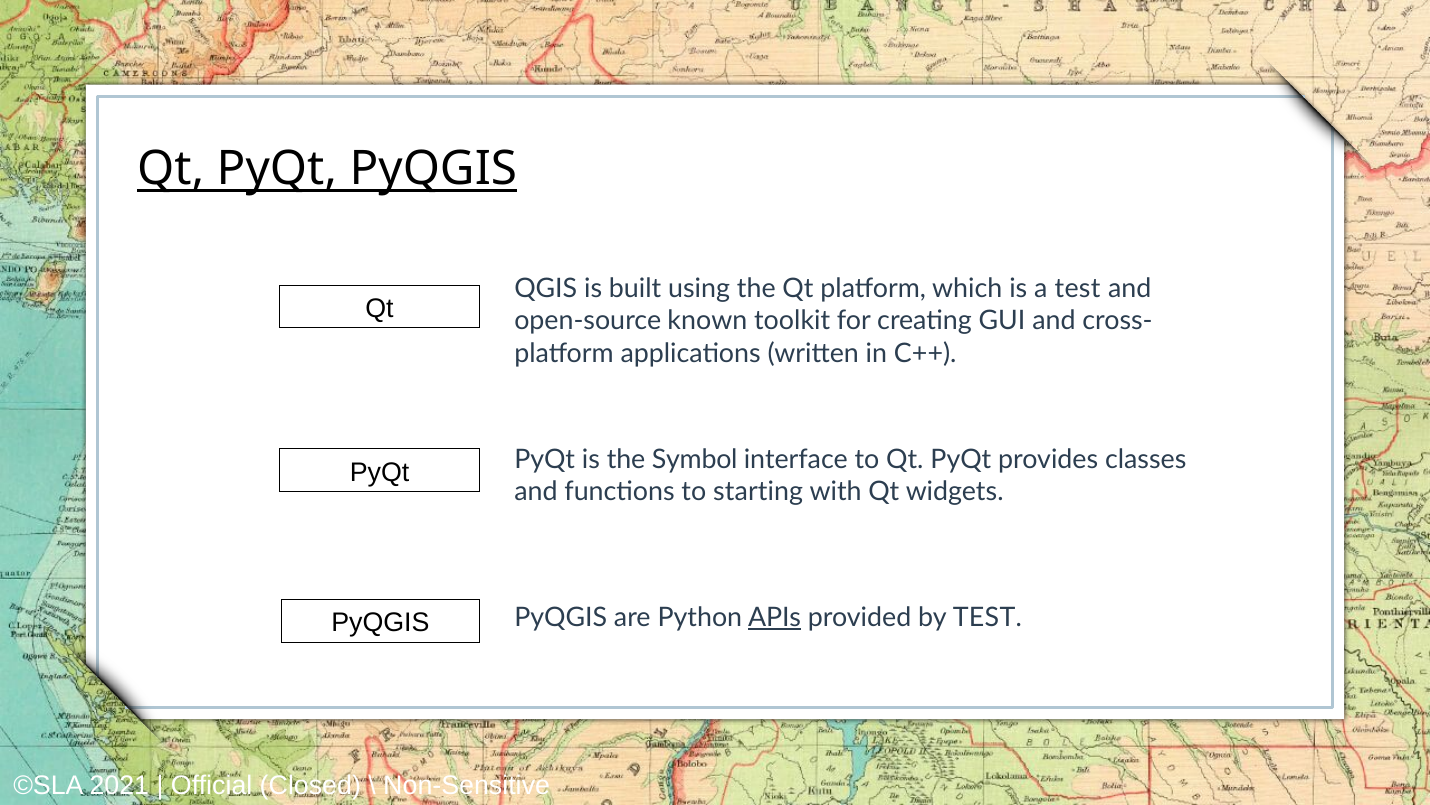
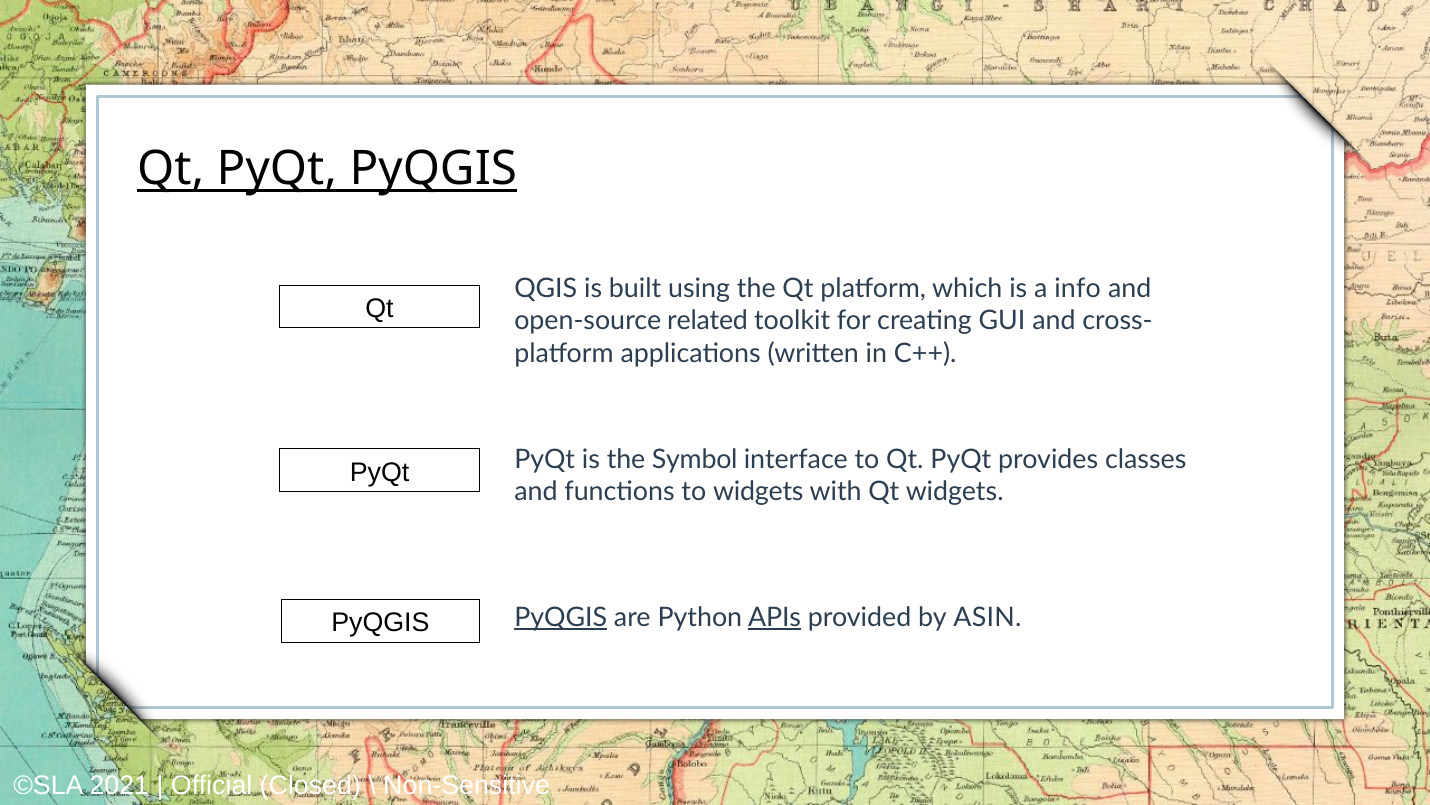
a test: test -> info (1078, 289)
known: known -> related (708, 321)
to starting: starting -> widgets (758, 491)
PyQGIS underline: none -> present (561, 617)
by TEST: TEST -> ASIN (987, 617)
